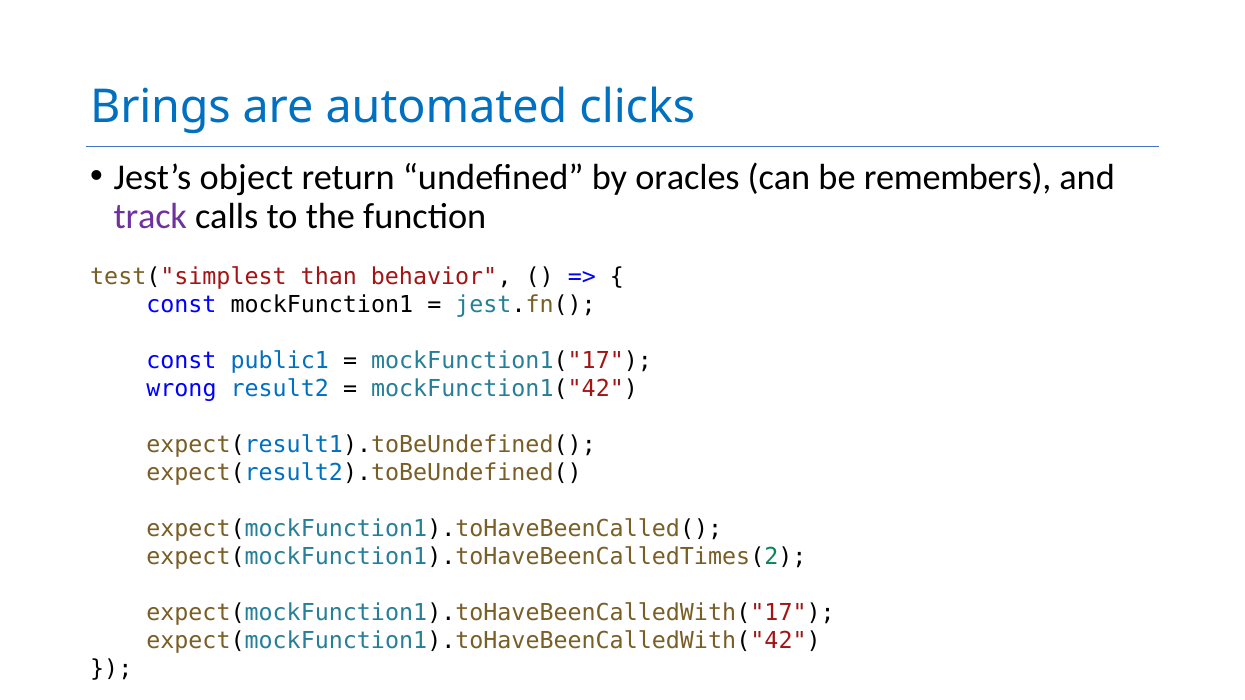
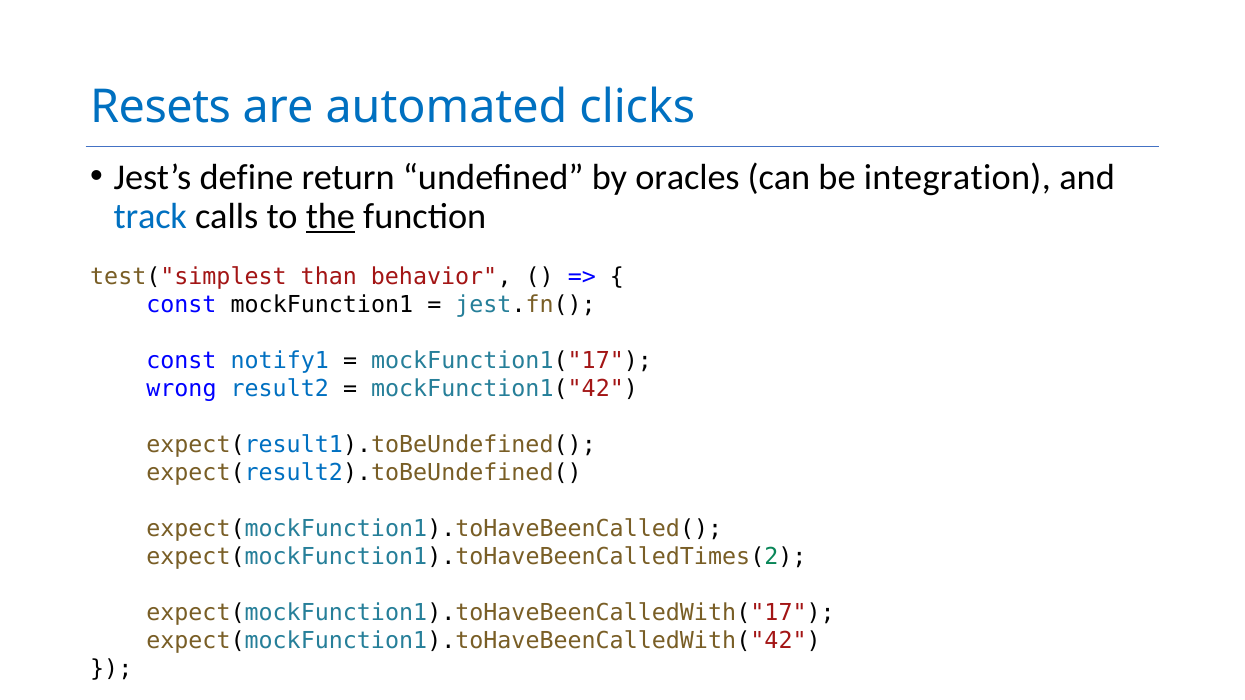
Brings: Brings -> Resets (161, 107)
object: object -> define (246, 177)
remembers: remembers -> integration (957, 177)
track colour: purple -> blue (150, 216)
the underline: none -> present (330, 216)
public1: public1 -> notify1 (280, 361)
